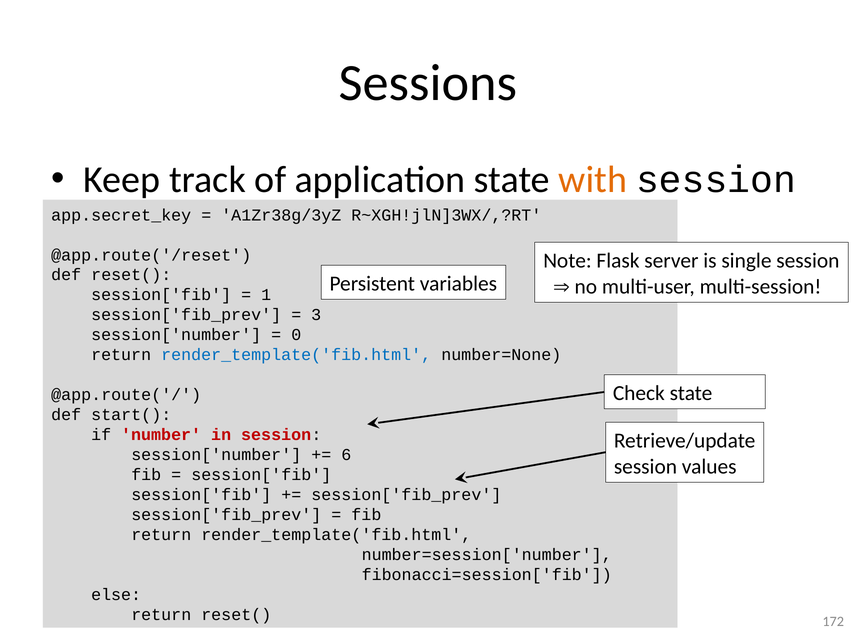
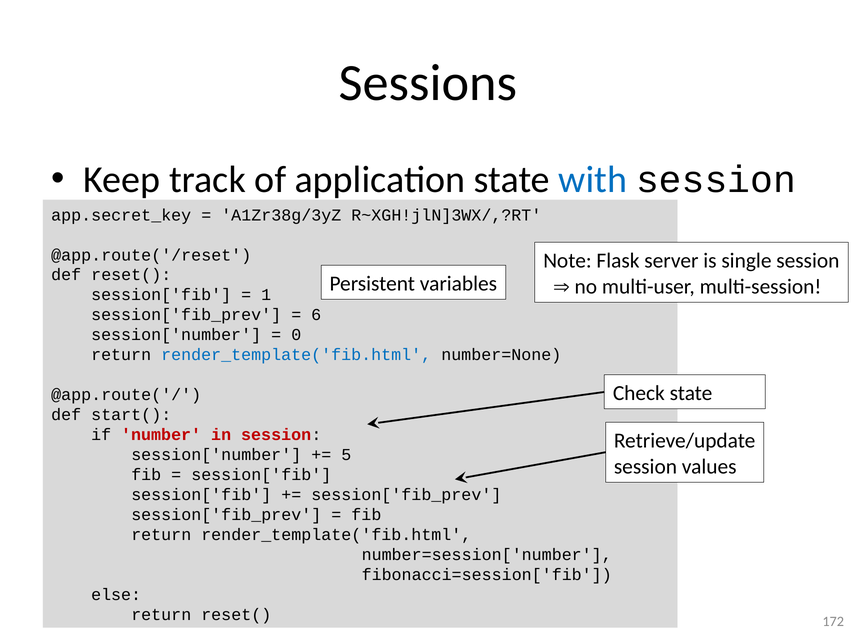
with colour: orange -> blue (593, 180)
3: 3 -> 6 (316, 315)
6: 6 -> 5 (346, 455)
